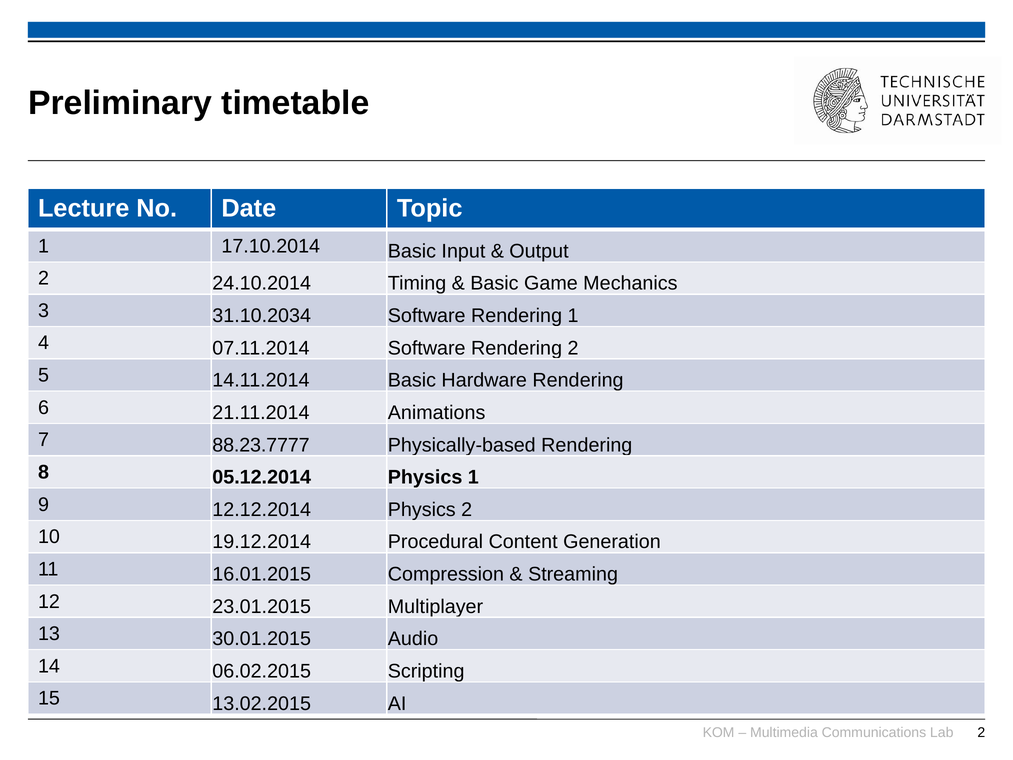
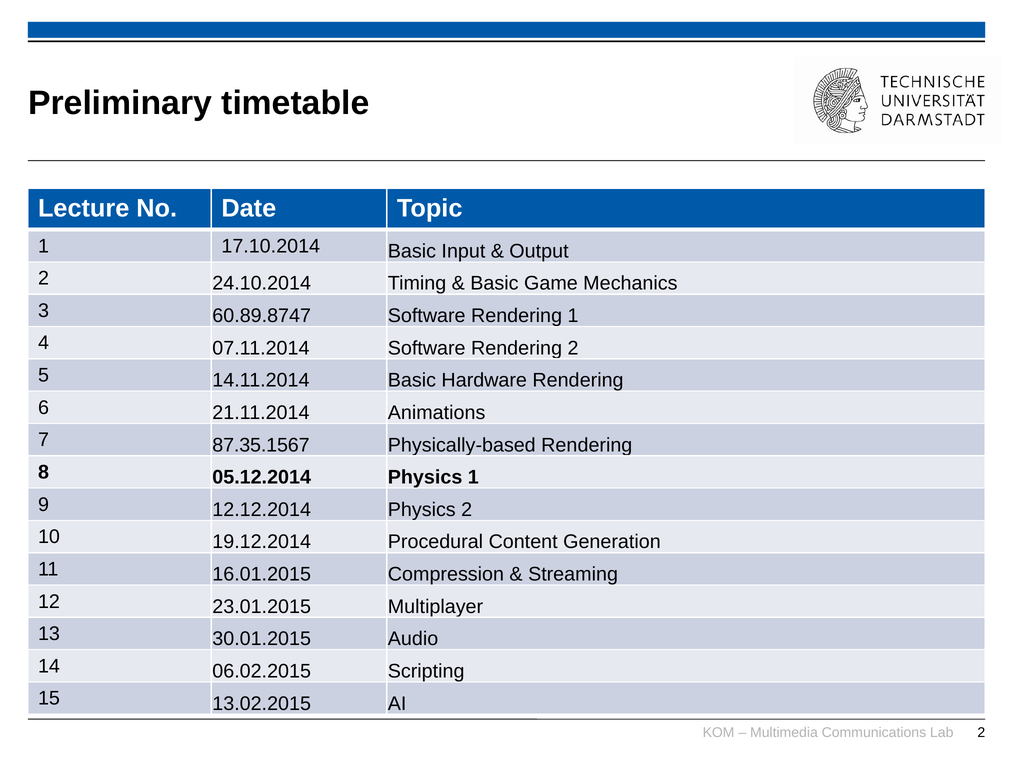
31.10.2034: 31.10.2034 -> 60.89.8747 (262, 316)
88.23.7777: 88.23.7777 -> 87.35.1567 (261, 445)
